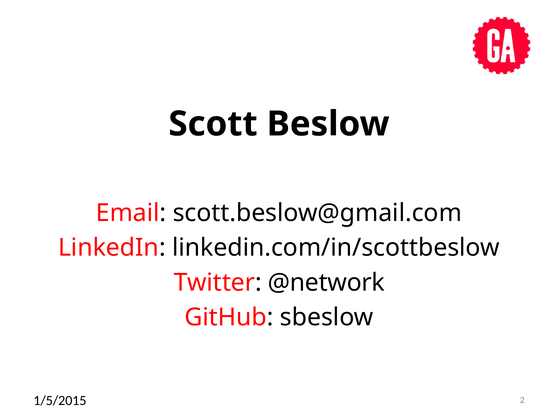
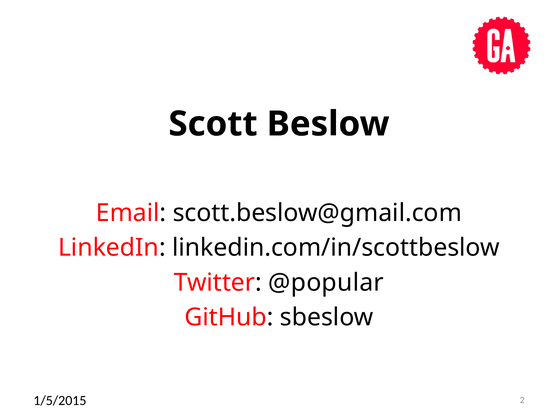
@network: @network -> @popular (326, 282)
